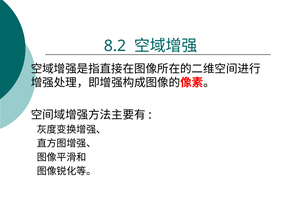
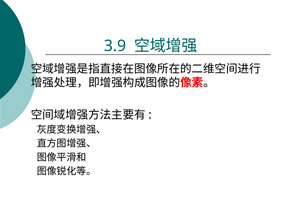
8.2: 8.2 -> 3.9 (115, 46)
